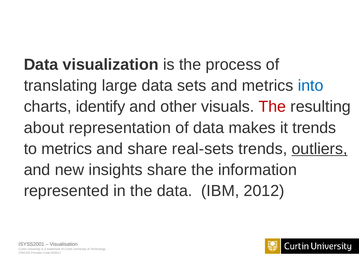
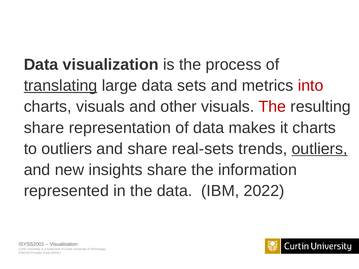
translating underline: none -> present (61, 86)
into colour: blue -> red (311, 86)
charts identify: identify -> visuals (100, 107)
about: about -> share (44, 128)
it trends: trends -> charts (314, 128)
to metrics: metrics -> outliers (67, 149)
2012: 2012 -> 2022 (264, 191)
